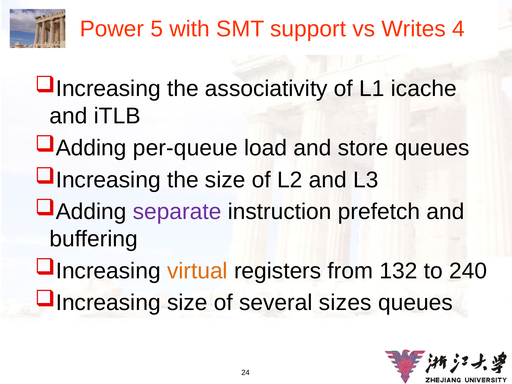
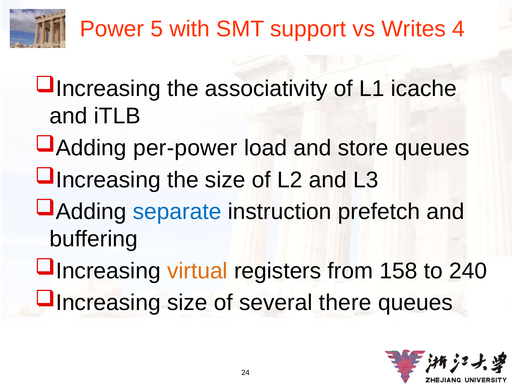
per-queue: per-queue -> per-power (185, 148)
separate colour: purple -> blue (177, 212)
132: 132 -> 158 (398, 271)
sizes: sizes -> there (345, 303)
